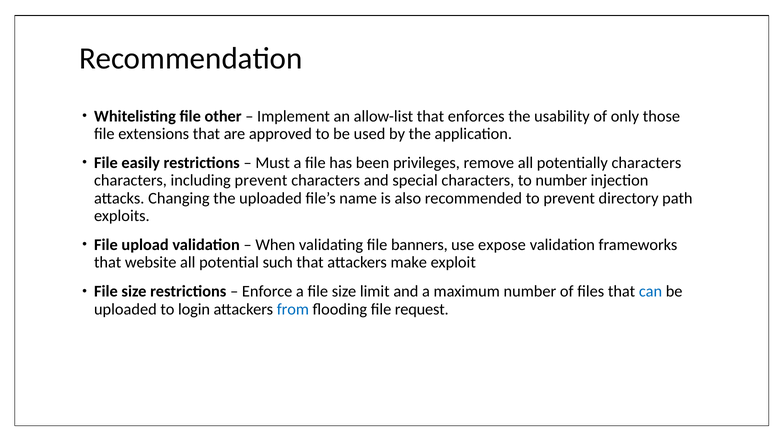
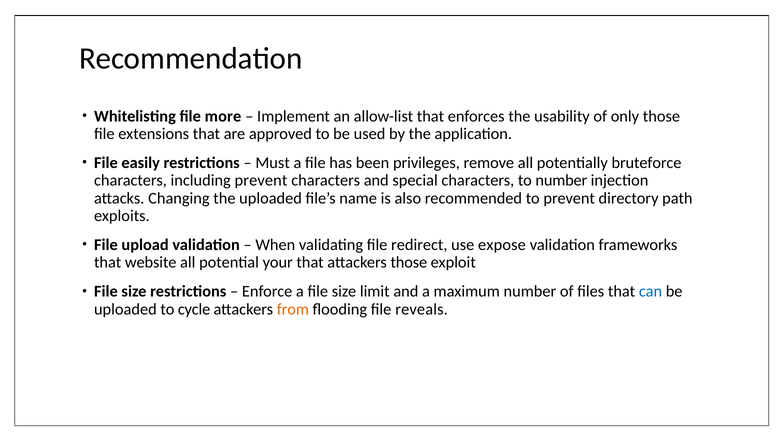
other: other -> more (223, 116)
potentially characters: characters -> bruteforce (646, 163)
banners: banners -> redirect (419, 245)
such: such -> your (278, 262)
attackers make: make -> those (409, 262)
login: login -> cycle (194, 309)
from colour: blue -> orange (293, 309)
request: request -> reveals (422, 309)
